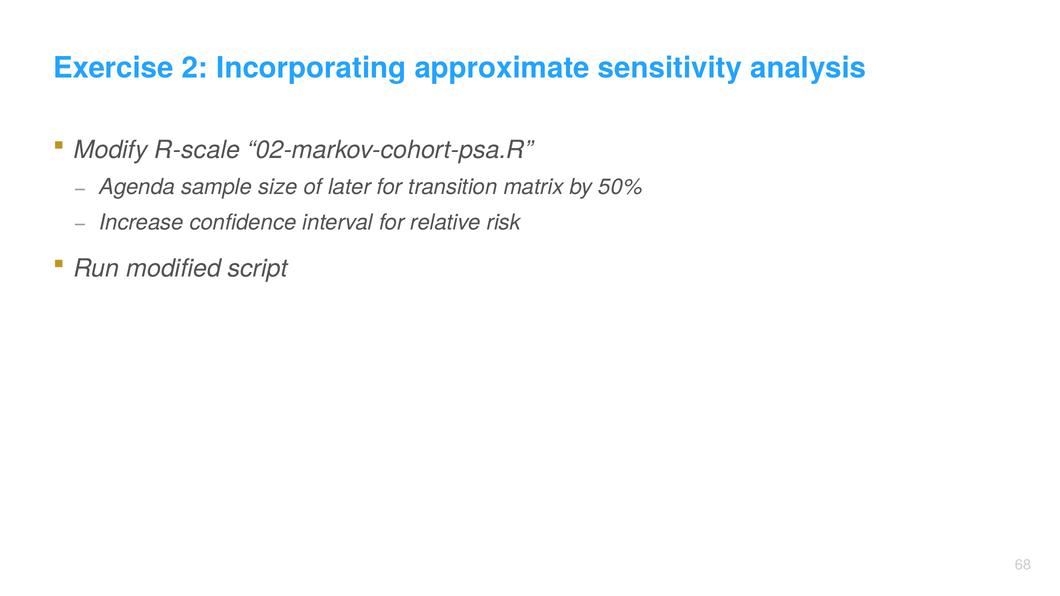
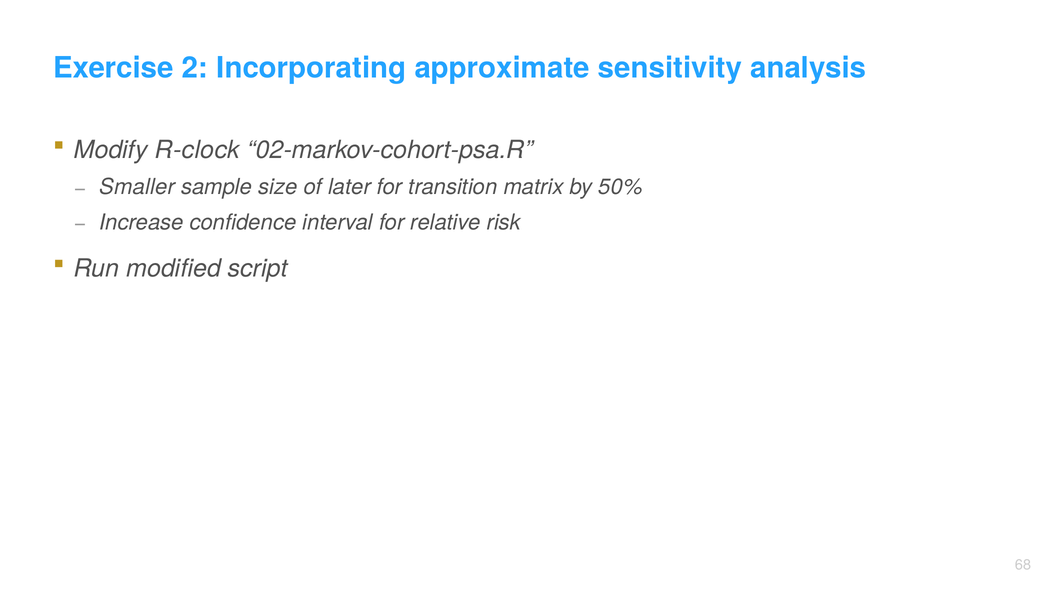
R-scale: R-scale -> R-clock (197, 150)
Agenda: Agenda -> Smaller (137, 187)
